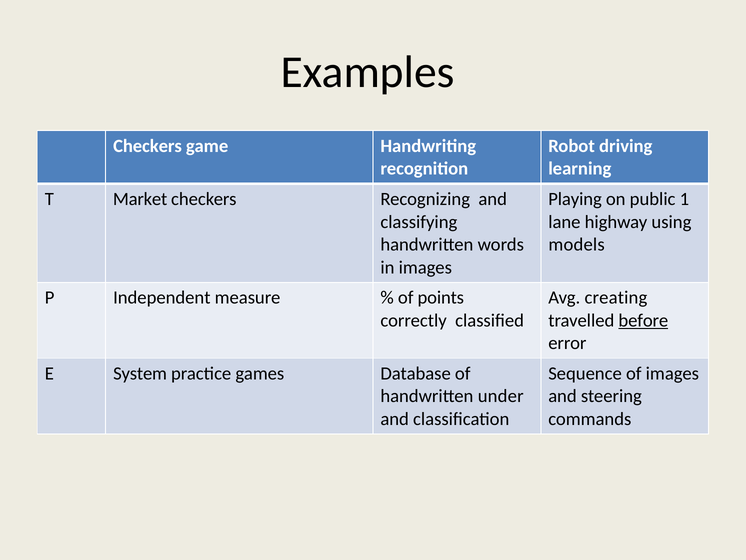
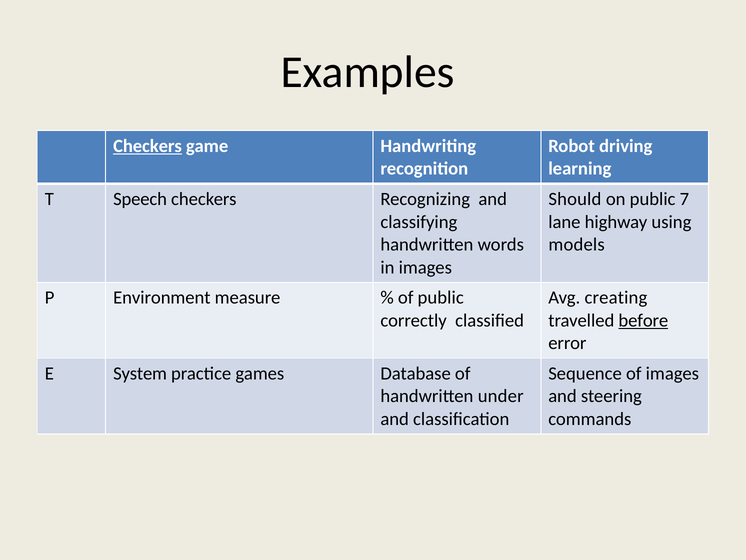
Checkers underline: none -> present (148, 146)
Market: Market -> Speech (140, 199)
Playing: Playing -> Should (575, 199)
1: 1 -> 7 (684, 199)
Independent: Independent -> Environment (162, 297)
of points: points -> public (441, 297)
